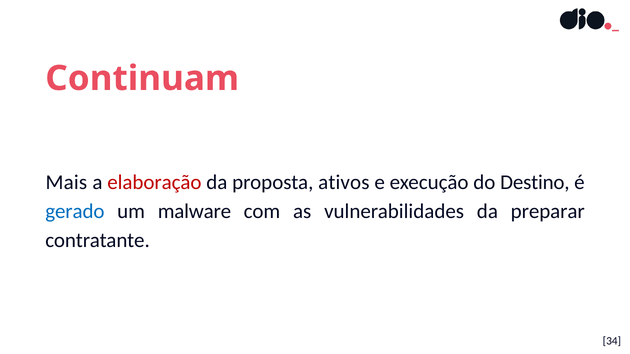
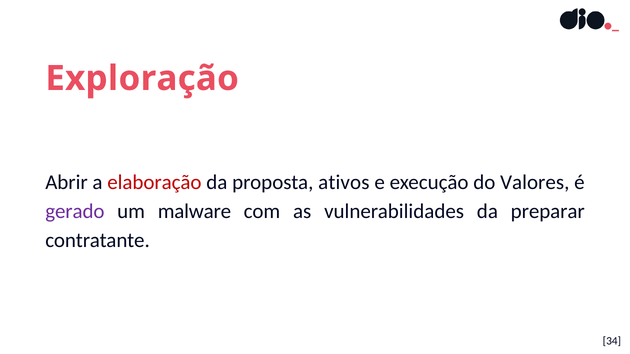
Continuam: Continuam -> Exploração (142, 79)
Mais: Mais -> Abrir (66, 183)
Destino: Destino -> Valores (535, 183)
gerado colour: blue -> purple (75, 212)
